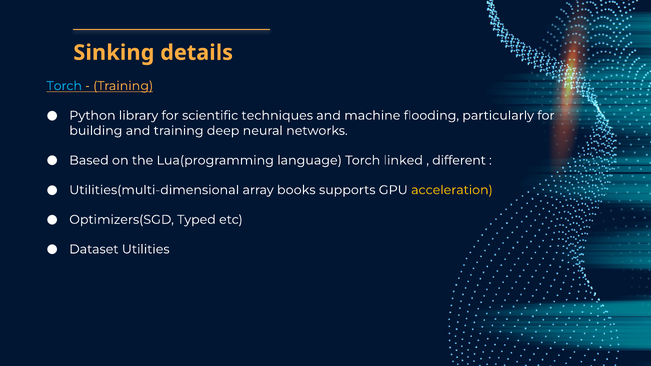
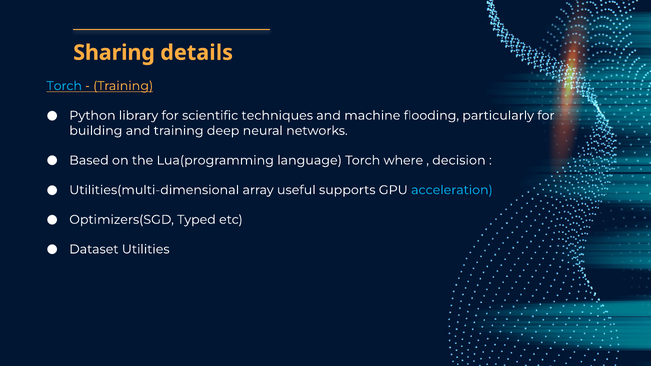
Sinking: Sinking -> Sharing (114, 53)
linked: linked -> where (403, 160)
different: different -> decision (459, 160)
books: books -> useful (296, 190)
acceleration colour: yellow -> light blue (452, 190)
